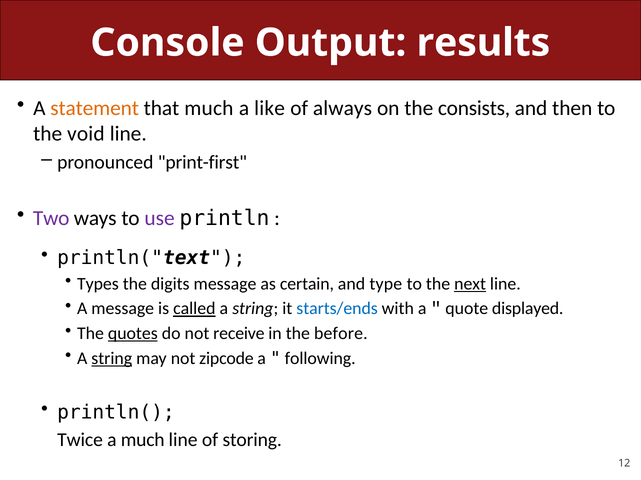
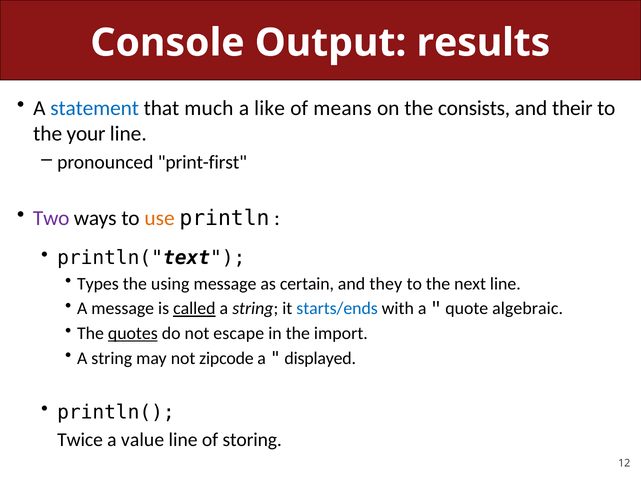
statement colour: orange -> blue (95, 108)
always: always -> means (342, 108)
then: then -> their (572, 108)
void: void -> your (86, 134)
use colour: purple -> orange (160, 219)
digits: digits -> using (170, 284)
type: type -> they (386, 284)
next underline: present -> none (470, 284)
displayed: displayed -> algebraic (528, 309)
receive: receive -> escape (239, 334)
before: before -> import (341, 334)
string underline: present -> none (112, 359)
following: following -> displayed (320, 359)
a much: much -> value (143, 440)
